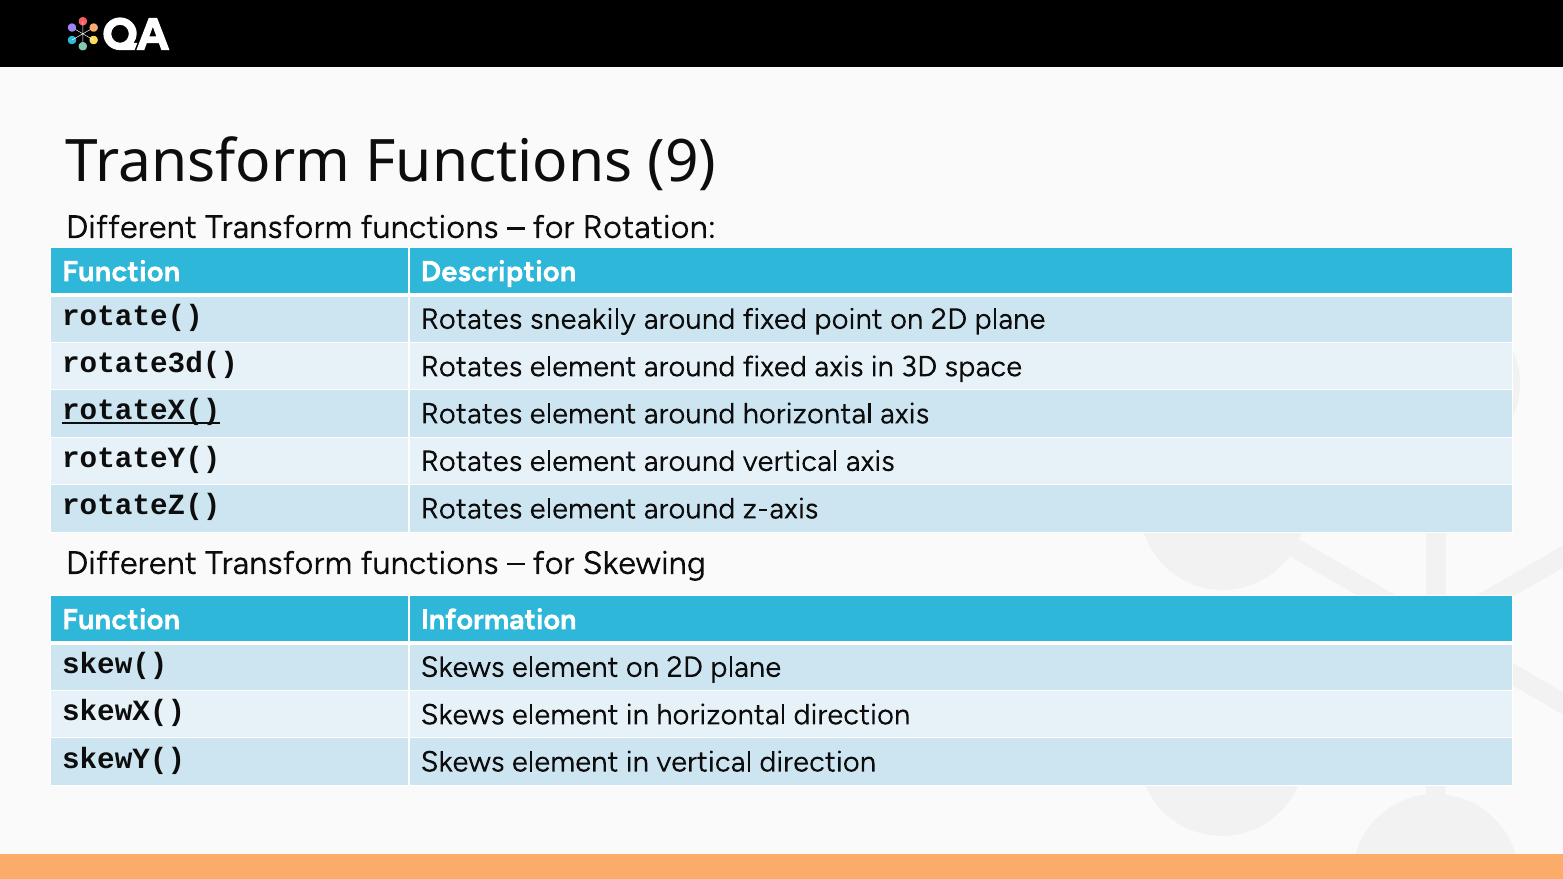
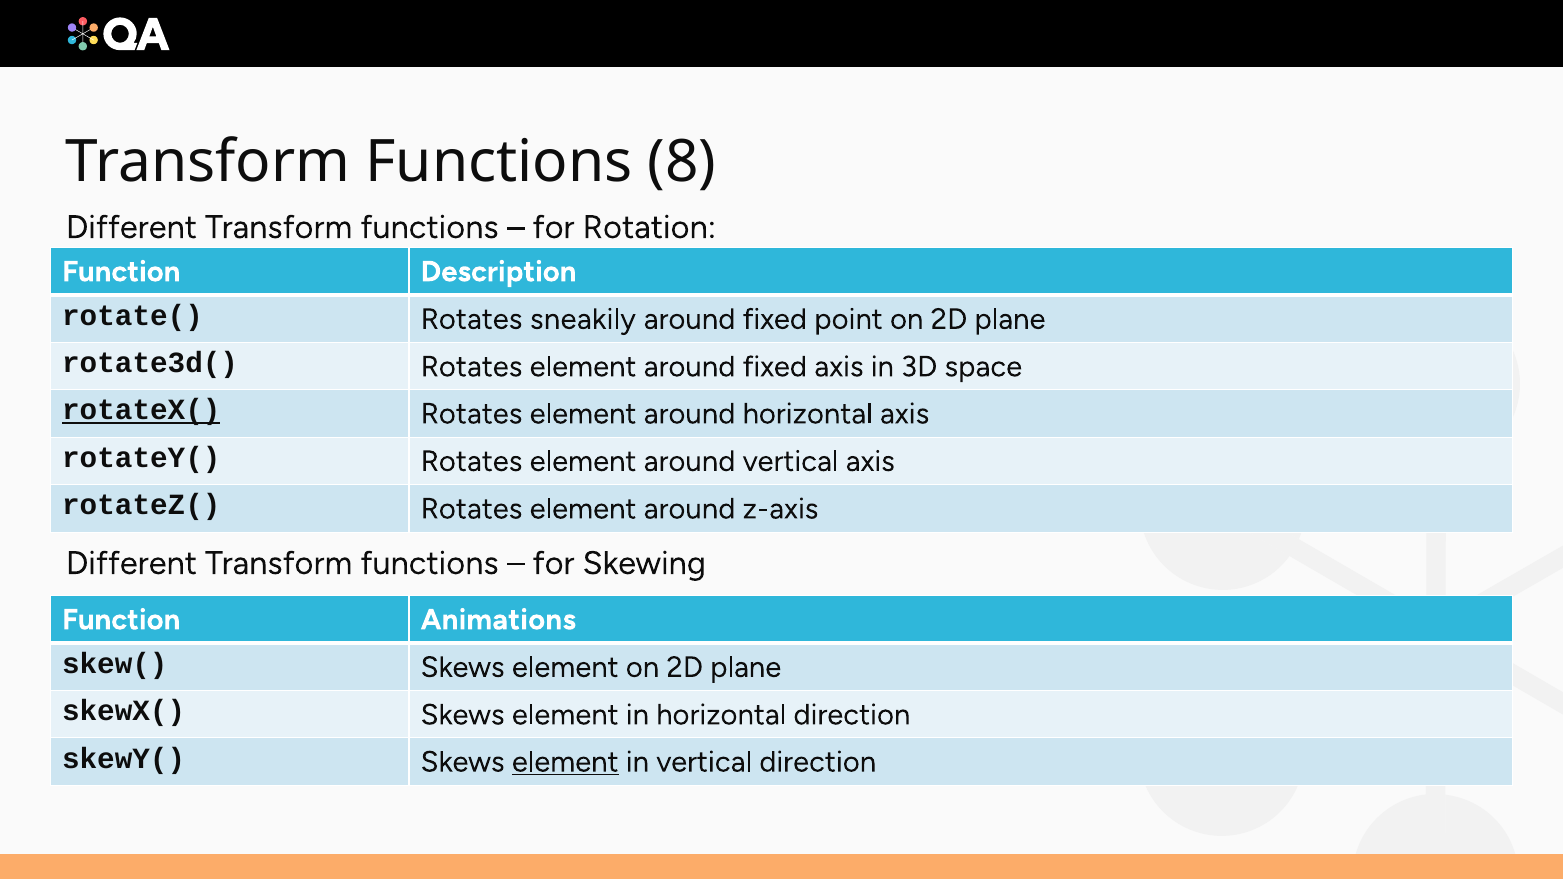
9: 9 -> 8 (682, 162)
Information: Information -> Animations (498, 620)
element underline: none -> present (565, 762)
